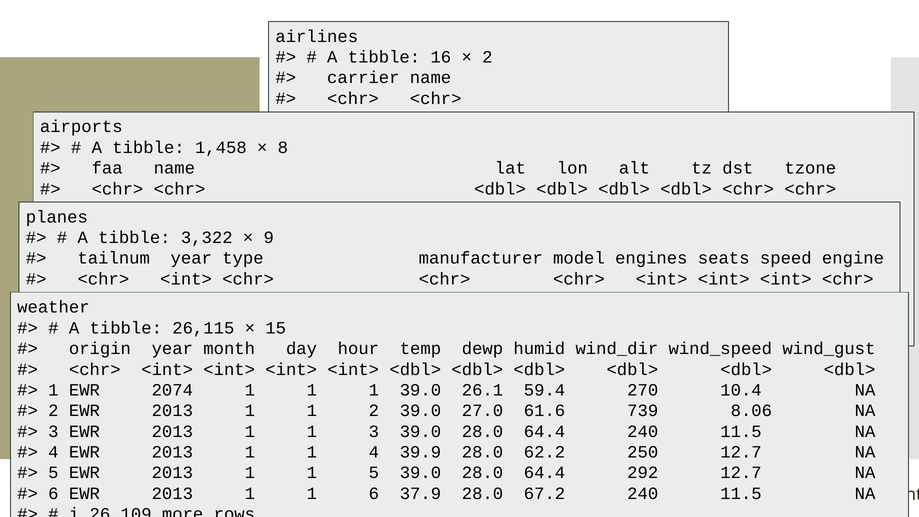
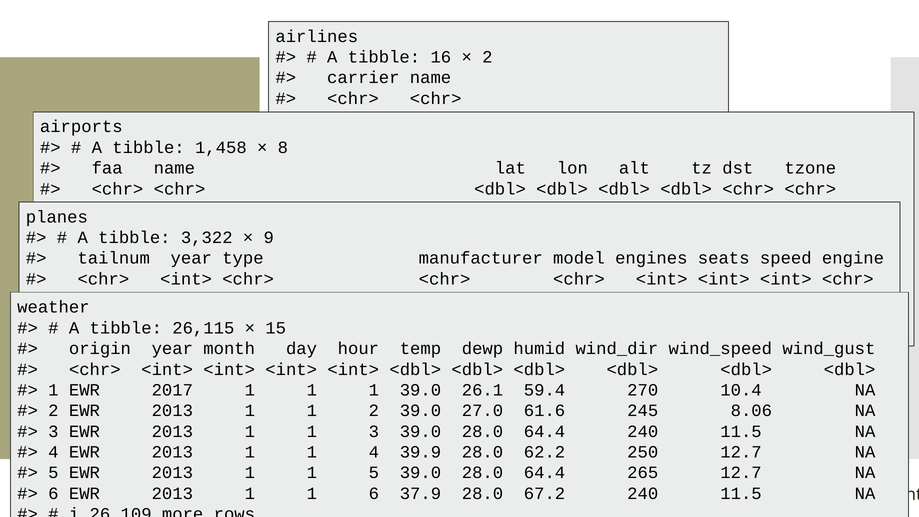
2074: 2074 -> 2017 (172, 390)
739: 739 -> 245 (643, 411)
292: 292 -> 265 (643, 473)
